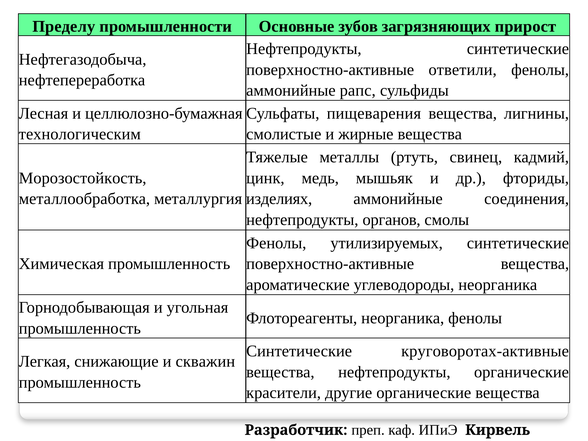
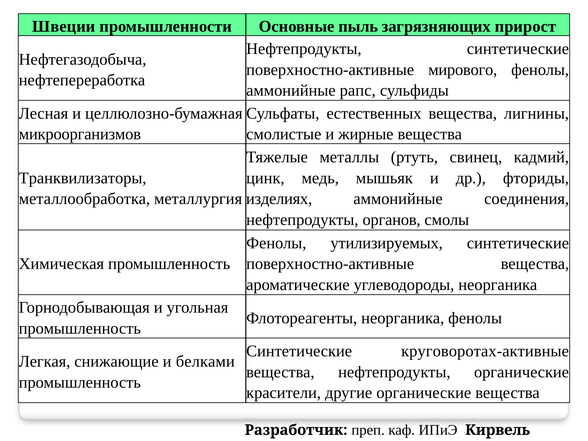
Пределу: Пределу -> Швеции (64, 26)
зубов: зубов -> пыль (358, 26)
ответили: ответили -> мирового (463, 70)
пищеварения: пищеварения -> естественных (374, 113)
технологическим: технологическим -> микроорганизмов (80, 134)
Морозостойкость: Морозостойкость -> Транквилизаторы (83, 178)
скважин: скважин -> белками (205, 362)
